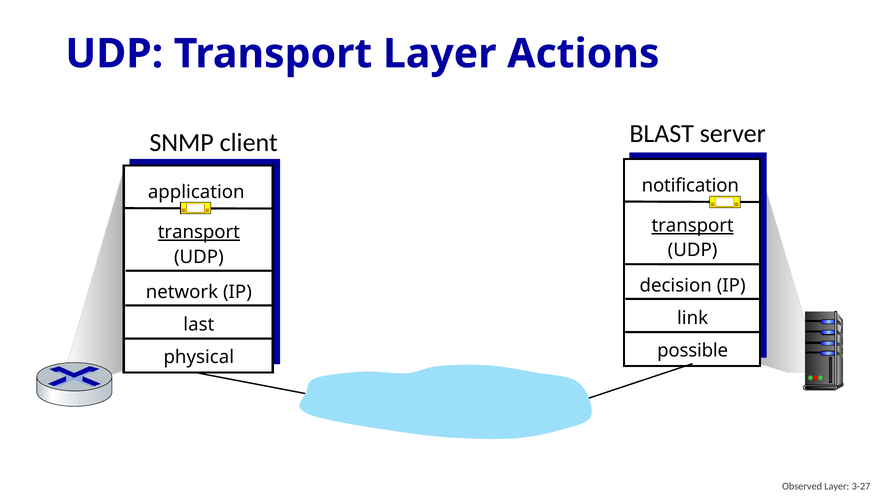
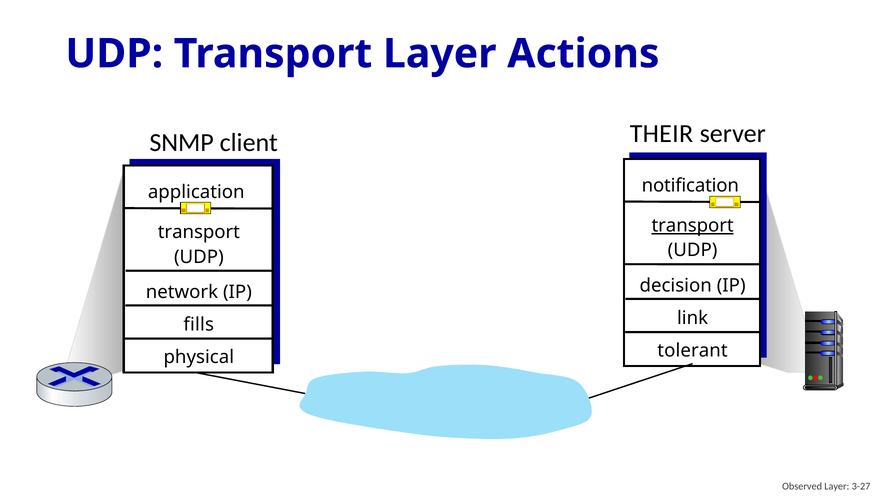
BLAST: BLAST -> THEIR (661, 134)
transport underline: present -> none (199, 232)
last: last -> fills (199, 324)
possible: possible -> tolerant (693, 350)
